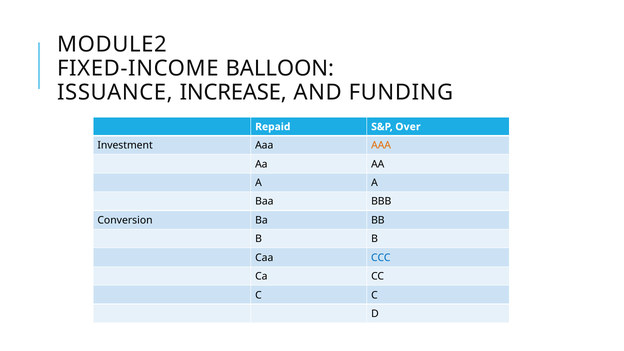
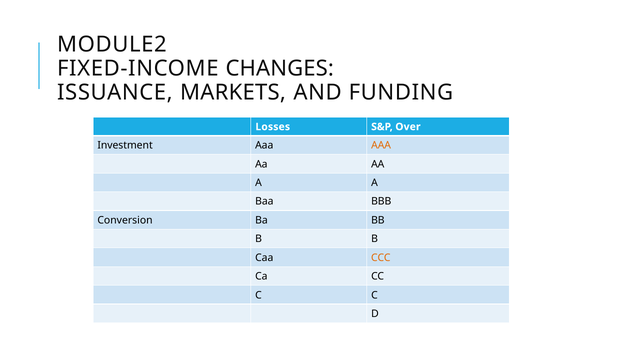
BALLOON: BALLOON -> CHANGES (280, 68)
INCREASE: INCREASE -> MARKETS (233, 92)
Repaid: Repaid -> Losses (273, 127)
CCC colour: blue -> orange (381, 258)
